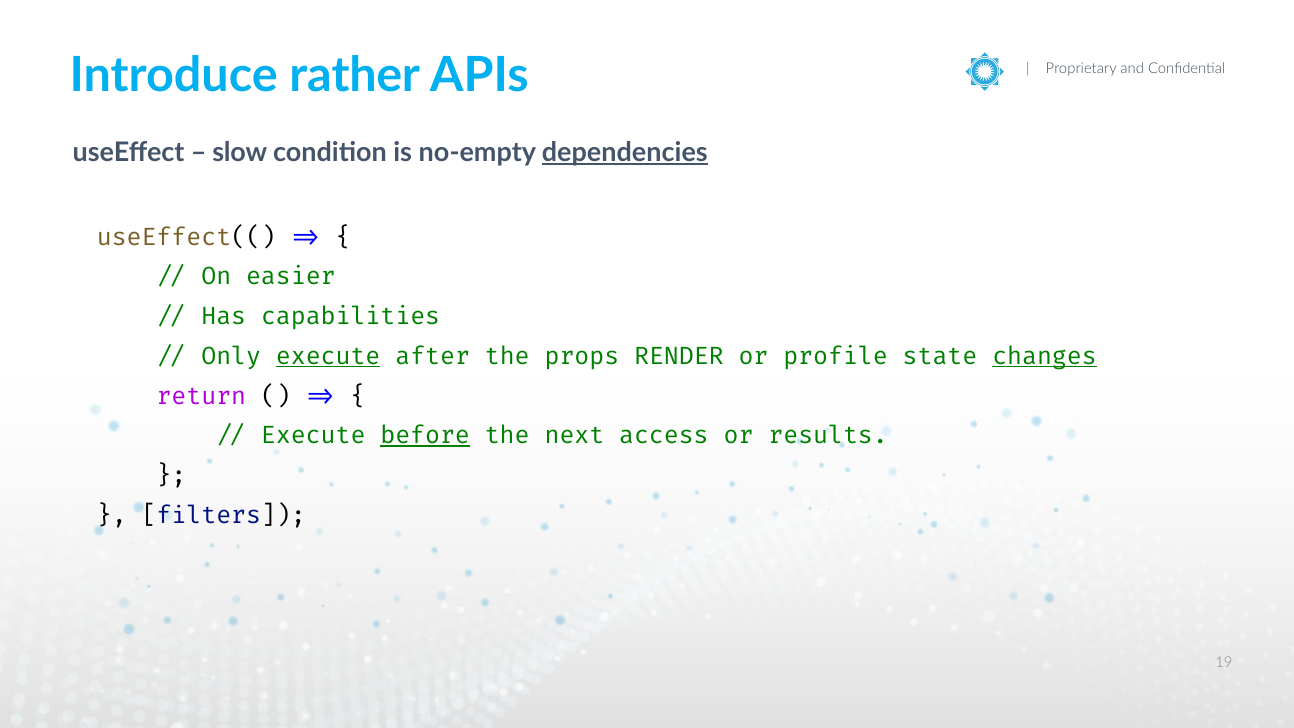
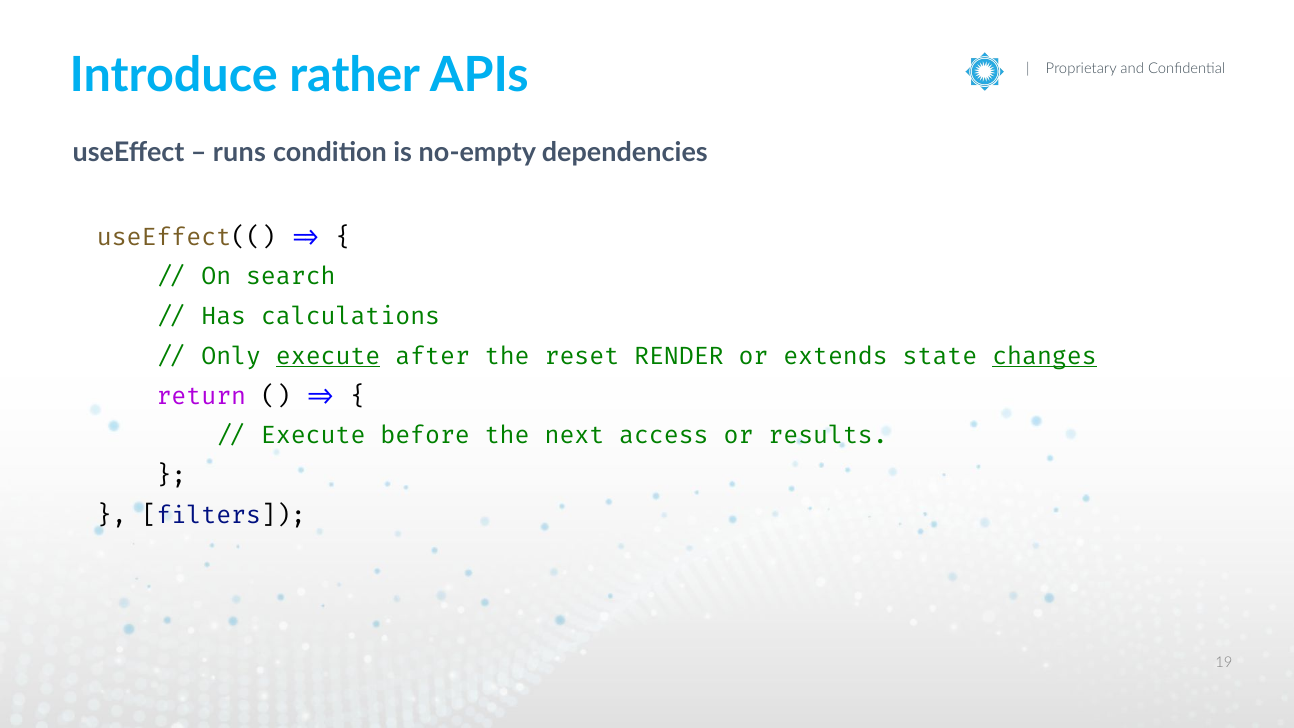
slow: slow -> runs (239, 152)
dependencies underline: present -> none (625, 152)
easier: easier -> search (291, 277)
capabilities: capabilities -> calculations (351, 317)
props: props -> reset (582, 356)
profile: profile -> extends (836, 356)
before underline: present -> none (425, 436)
